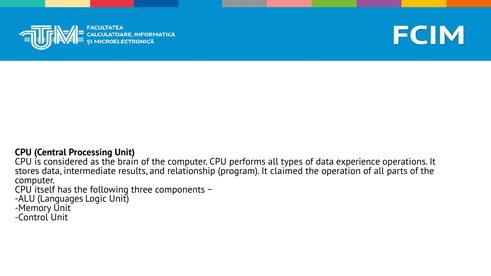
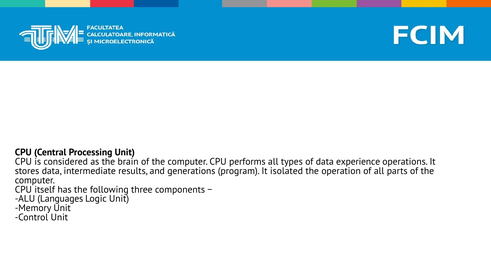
relationship: relationship -> generations (191, 171)
claimed: claimed -> isolated (286, 171)
